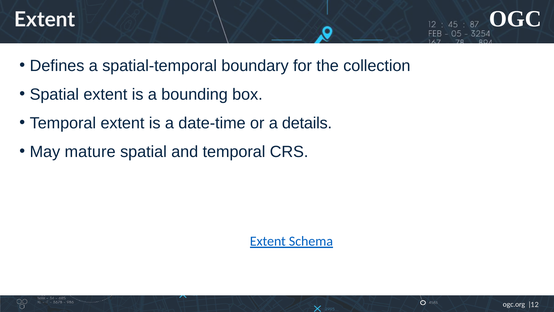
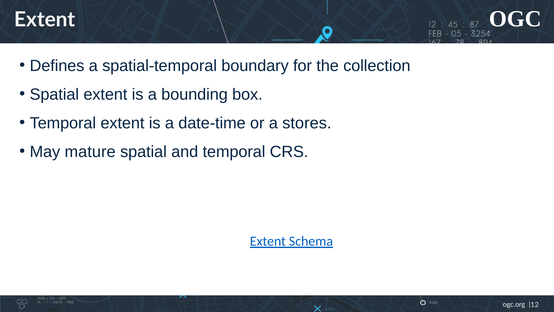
details: details -> stores (307, 123)
